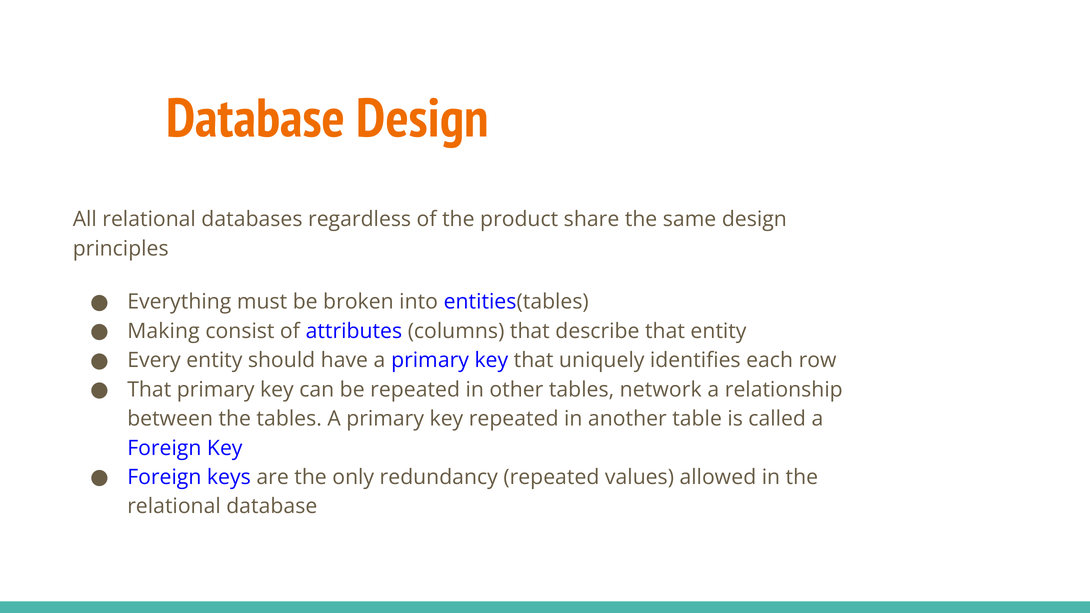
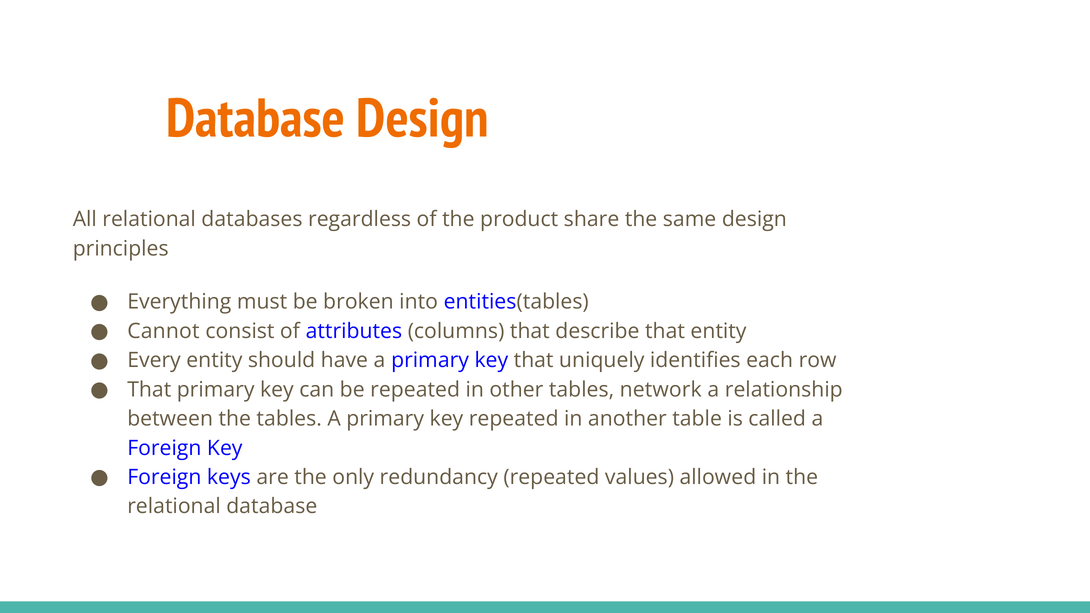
Making: Making -> Cannot (163, 331)
